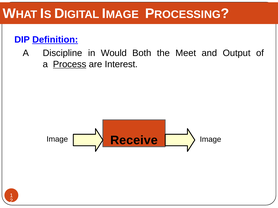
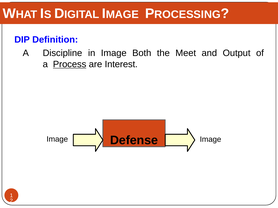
Definition underline: present -> none (55, 40)
in Would: Would -> Image (114, 53)
Receive: Receive -> Defense (134, 141)
